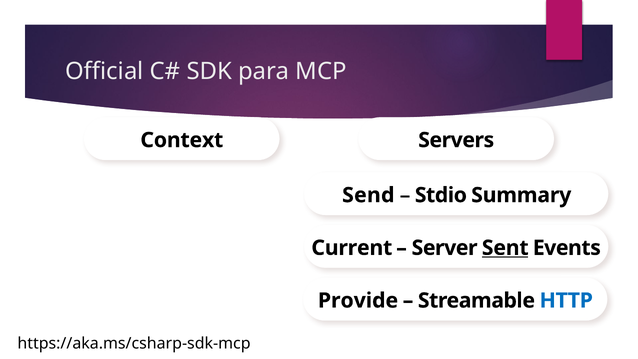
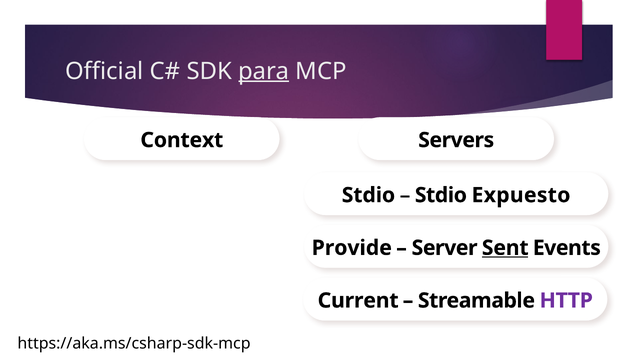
para underline: none -> present (264, 71)
Send: Send -> Stdio (368, 195)
Summary: Summary -> Expuesto (521, 195)
Current: Current -> Provide (352, 248)
Provide: Provide -> Current (358, 300)
HTTP colour: blue -> purple (566, 300)
